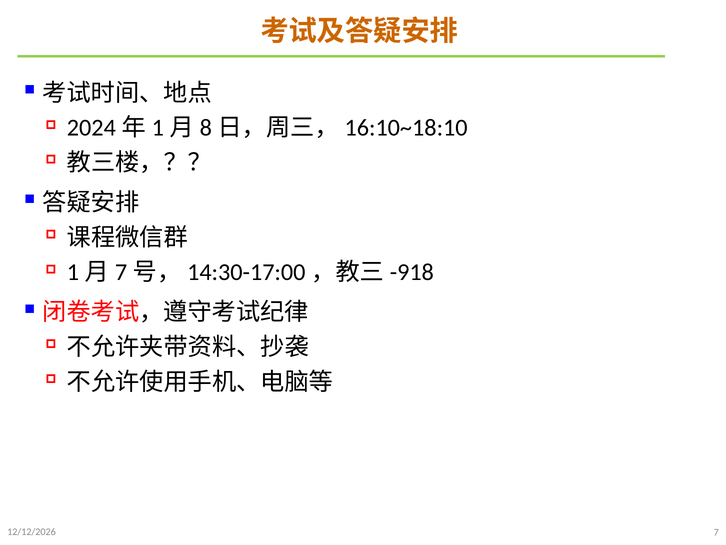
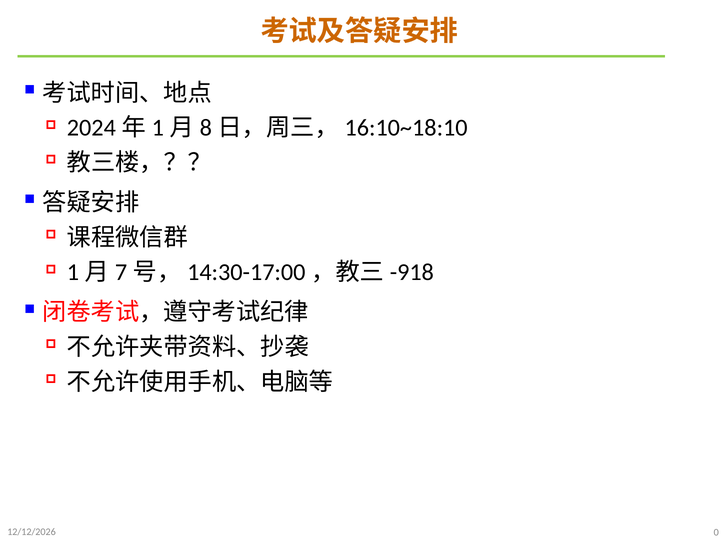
7: 7 -> 0 (716, 532)
